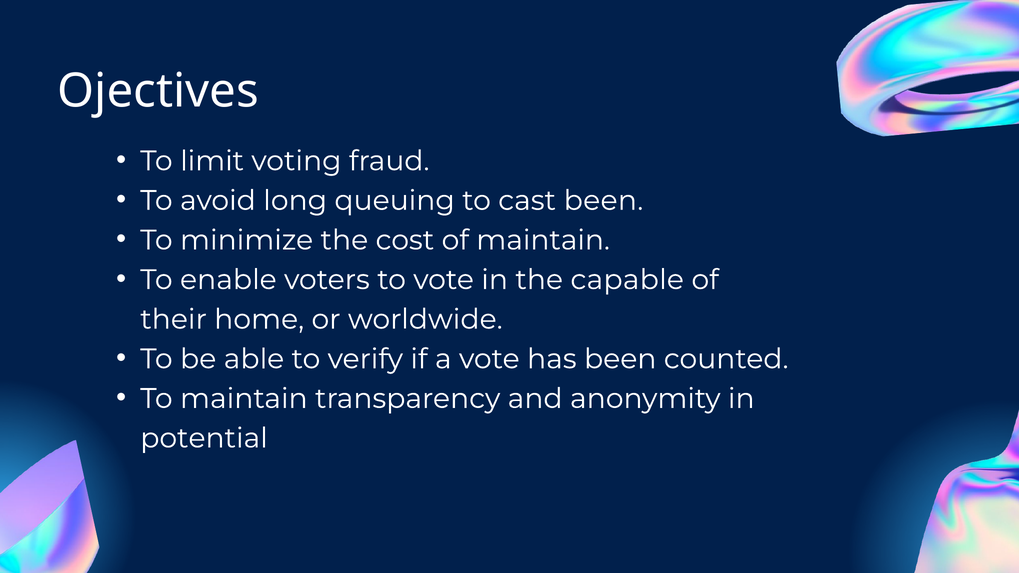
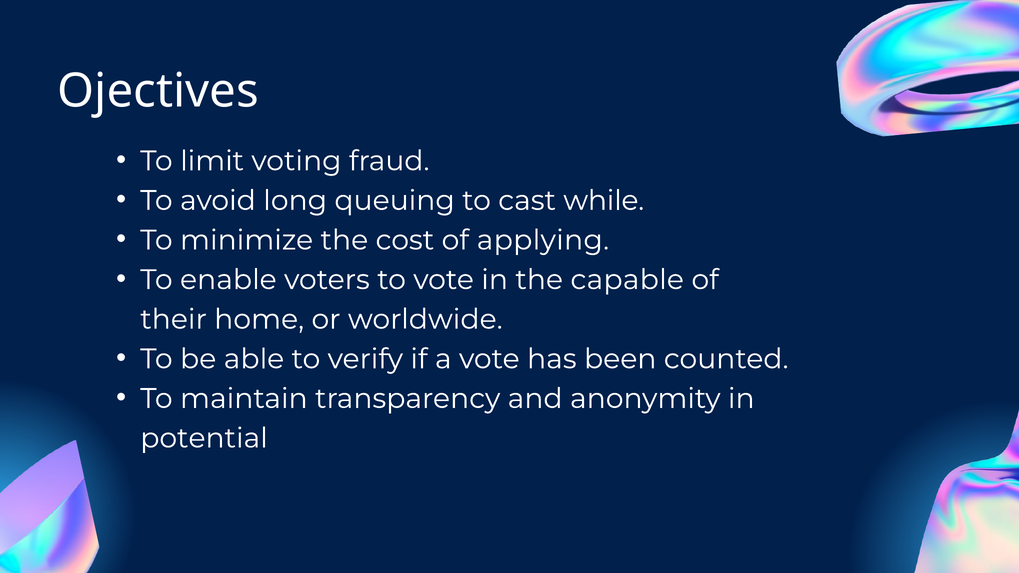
cast been: been -> while (604, 201)
of maintain: maintain -> applying (543, 240)
